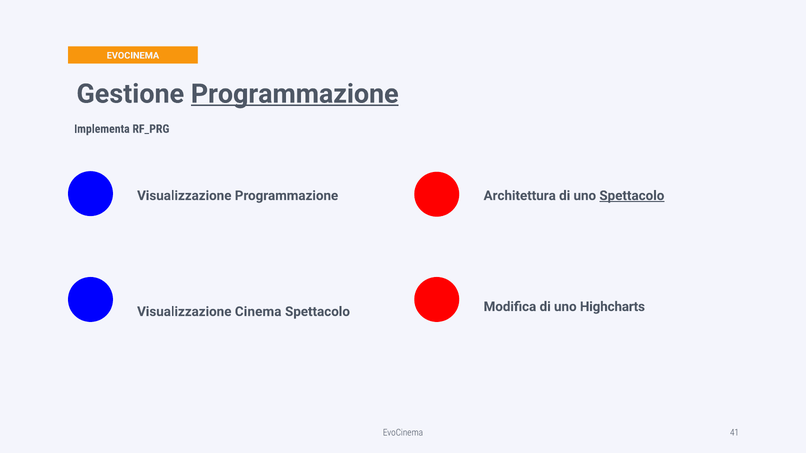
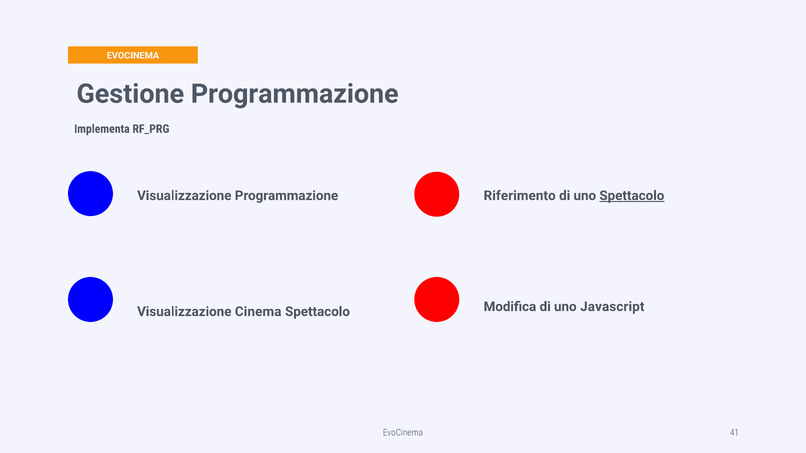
Programmazione underline: present -> none (295, 94)
Architettura: Architettura -> Riferimento (520, 196)
Highcharts: Highcharts -> Javascript (612, 307)
